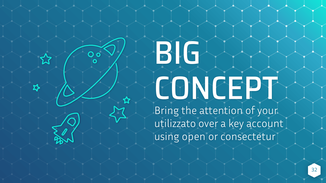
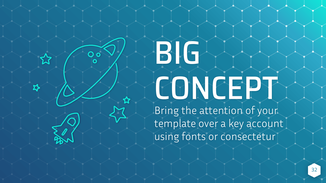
utilizzato: utilizzato -> template (175, 124)
open: open -> fonts (194, 137)
